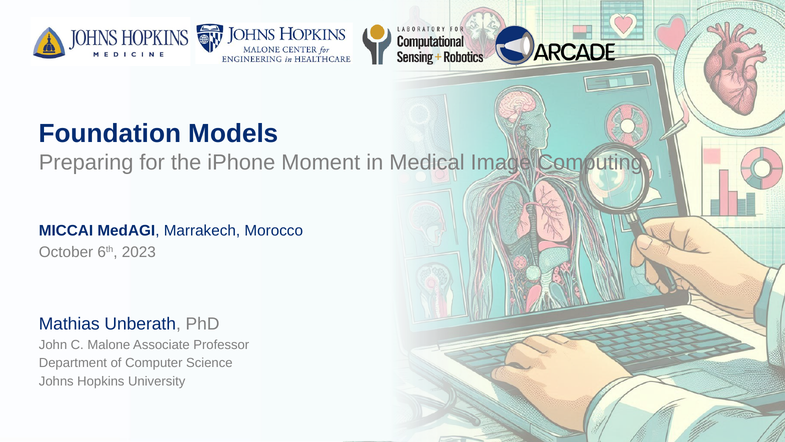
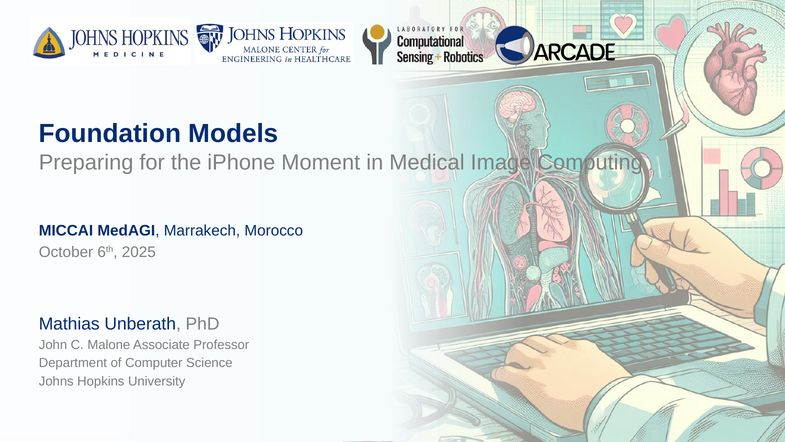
2023: 2023 -> 2025 (139, 252)
